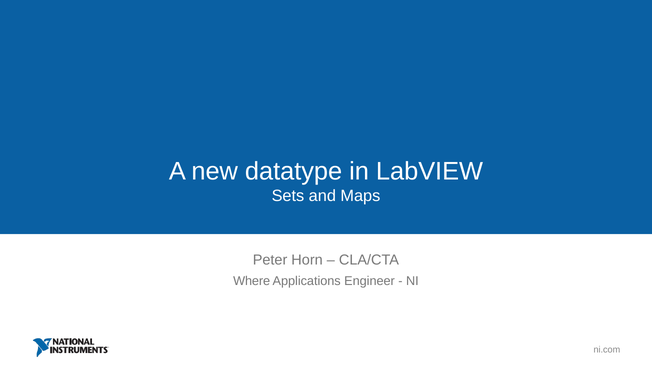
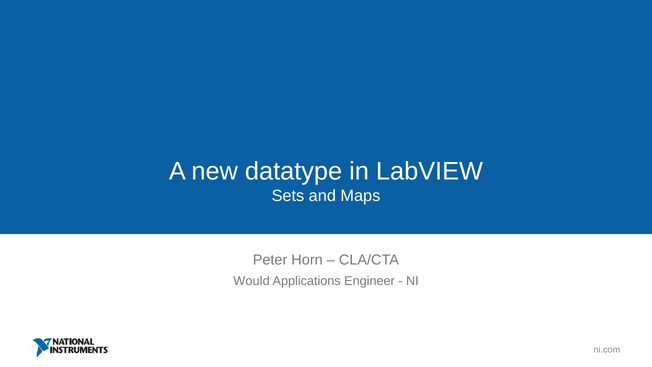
Where: Where -> Would (252, 281)
